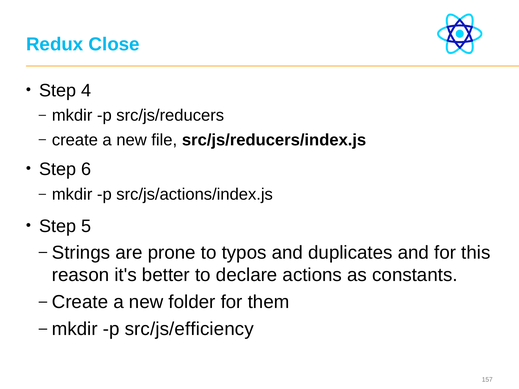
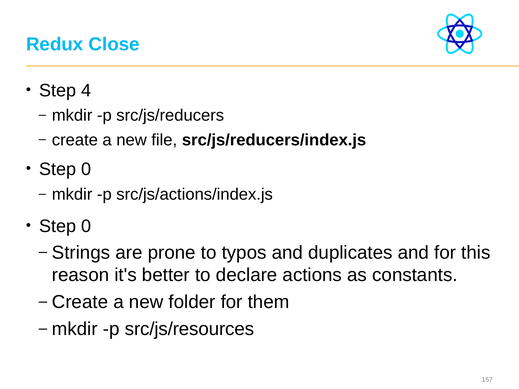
6: 6 -> 0 (86, 169)
5: 5 -> 0 (86, 226)
src/js/efficiency: src/js/efficiency -> src/js/resources (189, 329)
